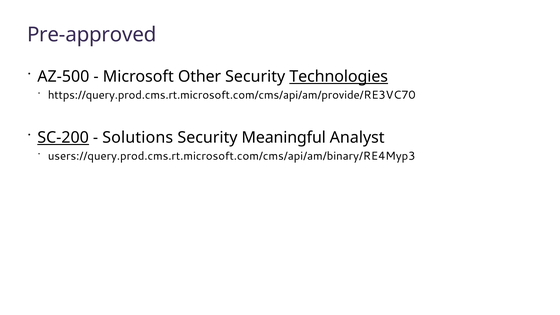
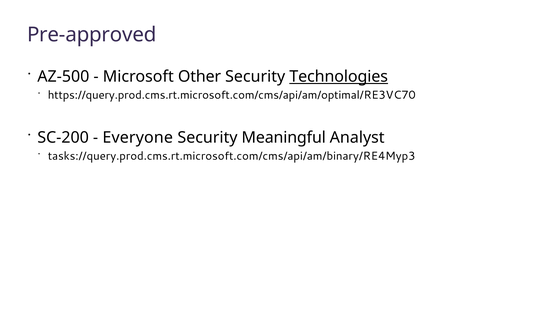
https://query.prod.cms.rt.microsoft.com/cms/api/am/provide/RE3VC70: https://query.prod.cms.rt.microsoft.com/cms/api/am/provide/RE3VC70 -> https://query.prod.cms.rt.microsoft.com/cms/api/am/optimal/RE3VC70 (232, 95)
SC-200 underline: present -> none (63, 137)
Solutions: Solutions -> Everyone (138, 137)
users://query.prod.cms.rt.microsoft.com/cms/api/am/binary/RE4Myp3: users://query.prod.cms.rt.microsoft.com/cms/api/am/binary/RE4Myp3 -> tasks://query.prod.cms.rt.microsoft.com/cms/api/am/binary/RE4Myp3 (232, 156)
